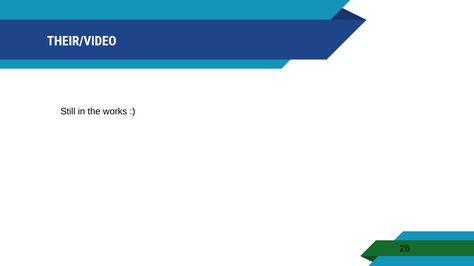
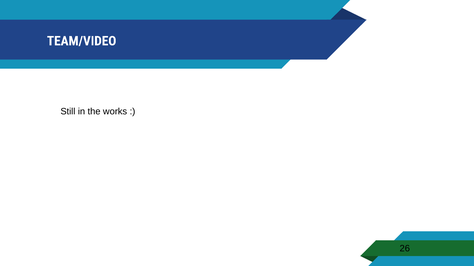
THEIR/VIDEO: THEIR/VIDEO -> TEAM/VIDEO (82, 41)
